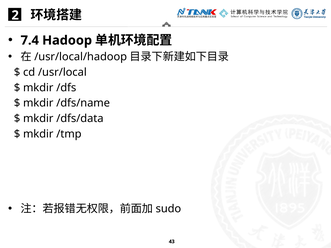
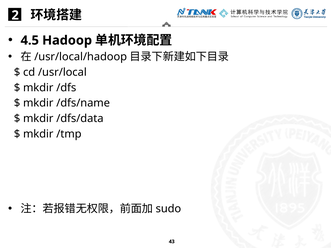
7.4: 7.4 -> 4.5 (30, 40)
